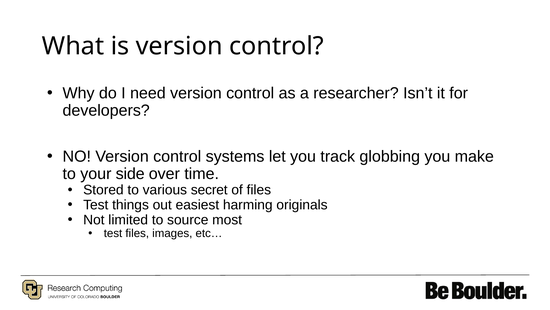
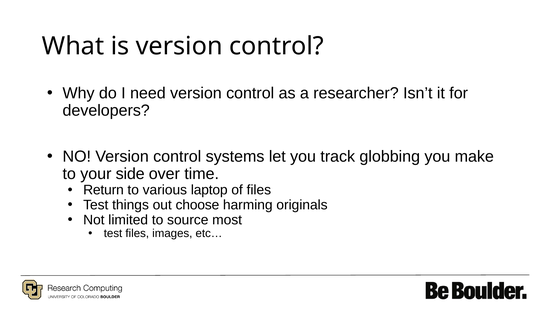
Stored: Stored -> Return (103, 190)
secret: secret -> laptop (209, 190)
easiest: easiest -> choose (197, 205)
